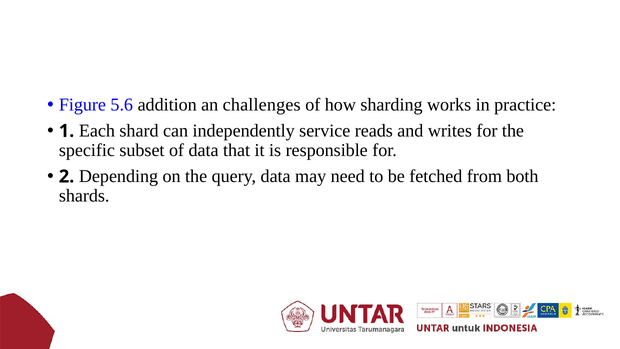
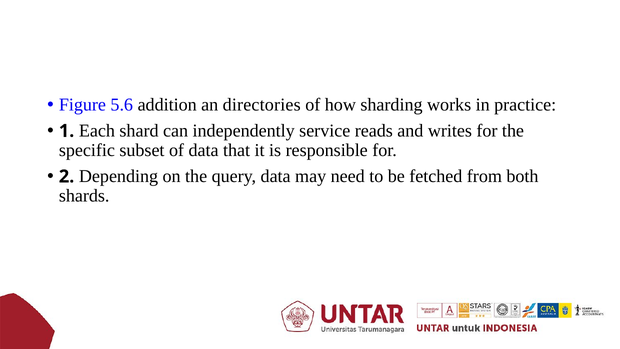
challenges: challenges -> directories (262, 105)
